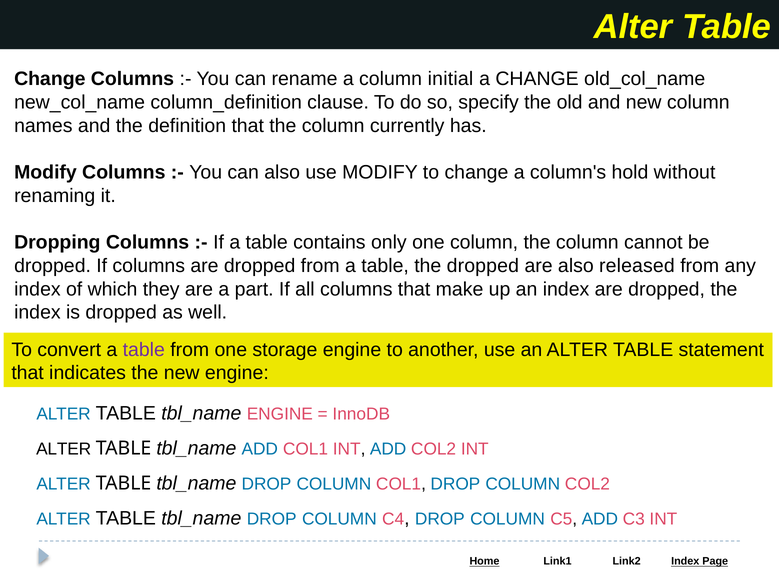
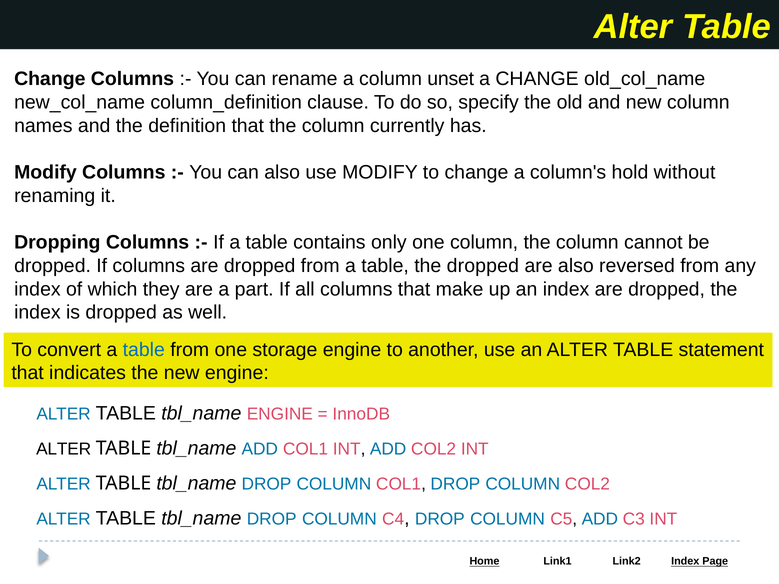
initial: initial -> unset (451, 79)
released: released -> reversed (637, 266)
table colour: purple -> blue (144, 350)
